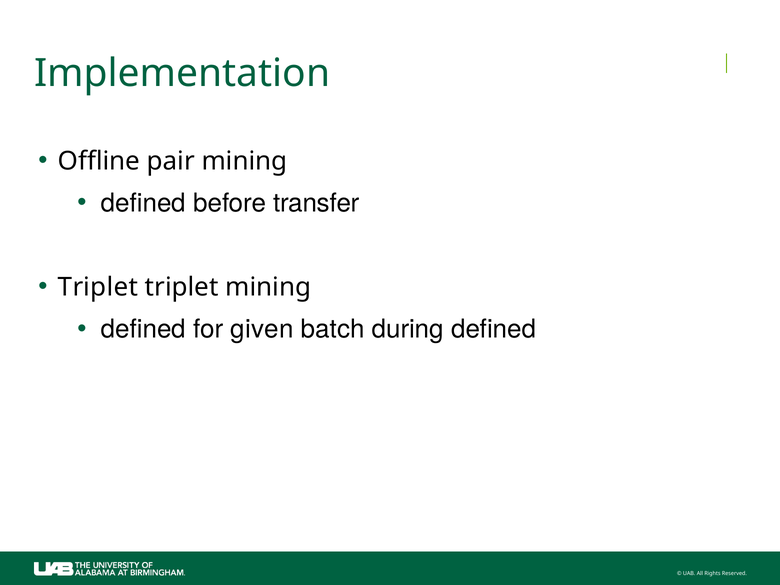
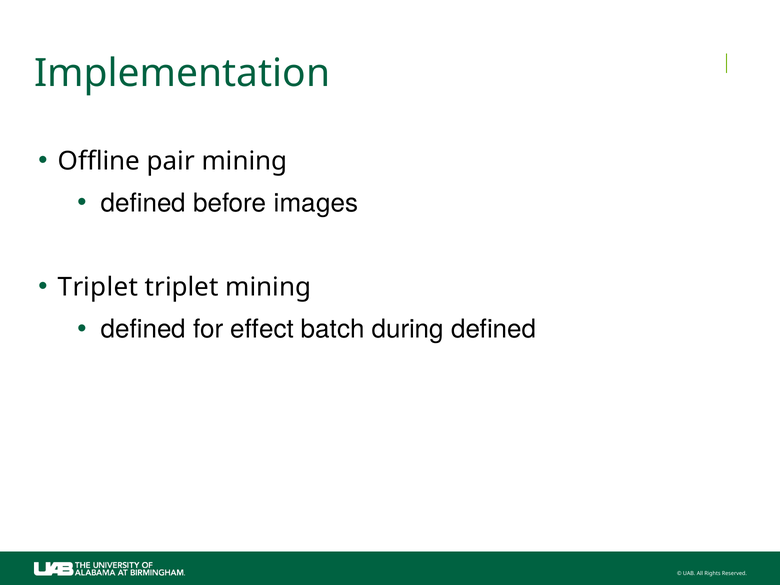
transfer: transfer -> images (316, 203)
given: given -> effect (262, 329)
